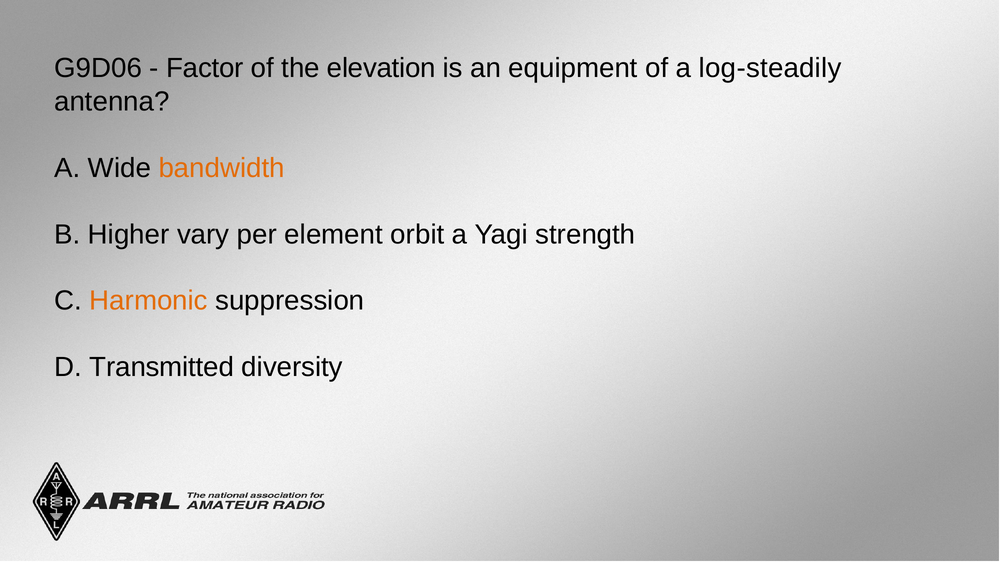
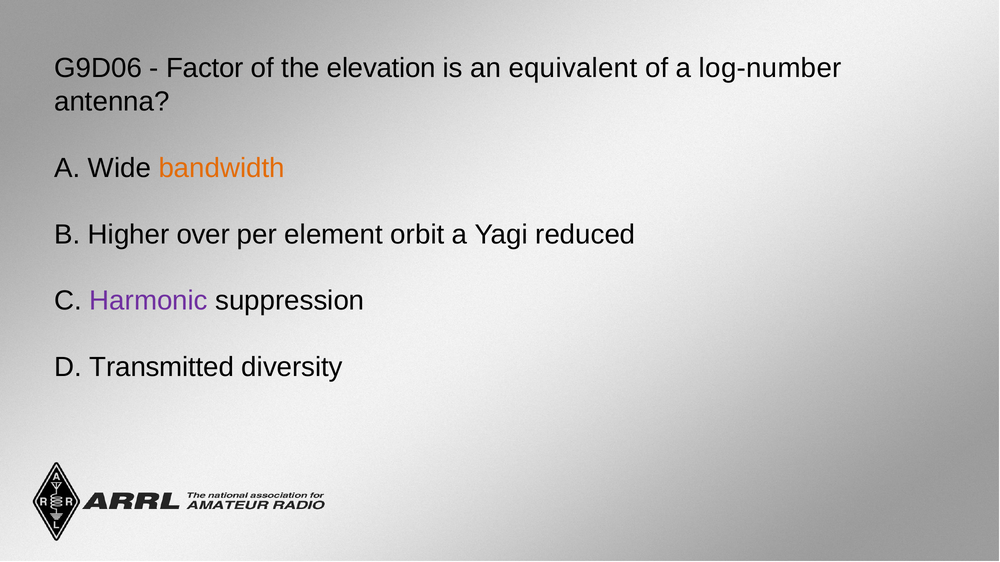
equipment: equipment -> equivalent (573, 68)
log-steadily: log-steadily -> log-number (770, 68)
vary: vary -> over (203, 235)
strength: strength -> reduced (585, 235)
Harmonic colour: orange -> purple (149, 301)
